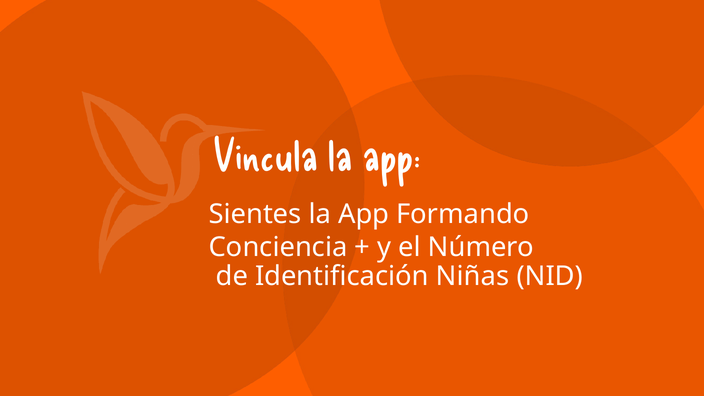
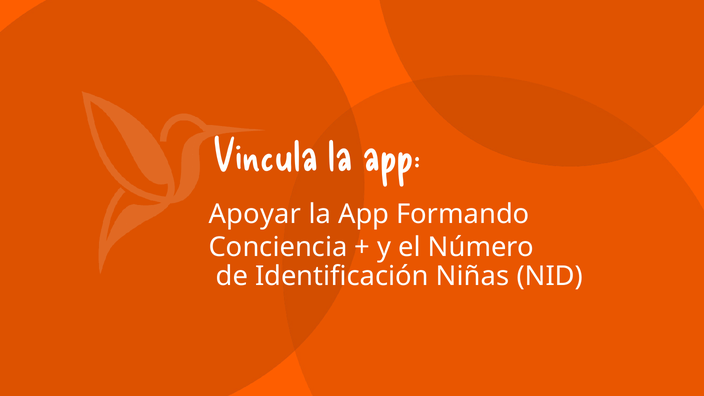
Sientes: Sientes -> Apoyar (255, 214)
